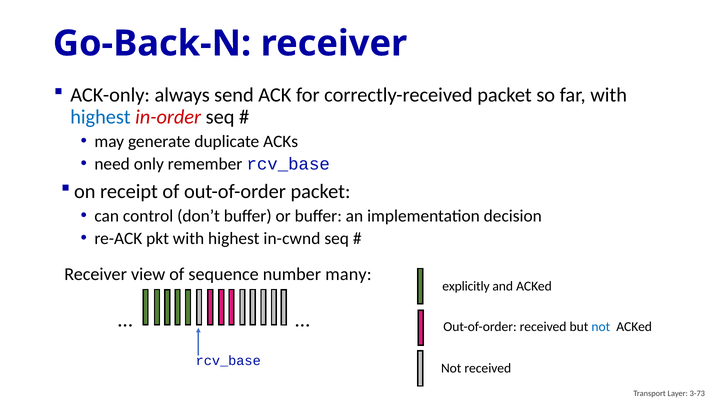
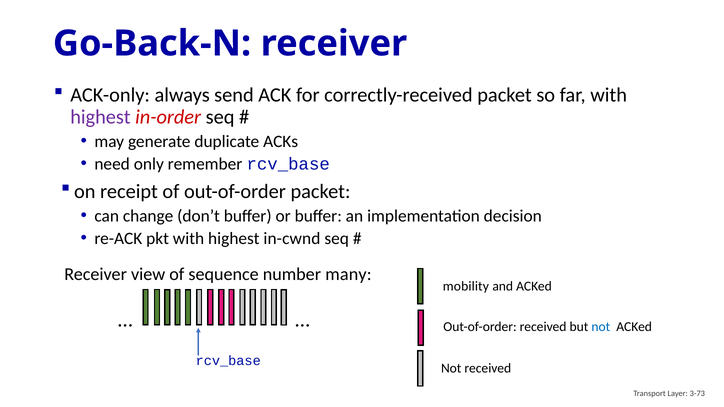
highest colour: blue -> purple (100, 117)
control: control -> change (148, 216)
explicitly: explicitly -> mobility (466, 286)
